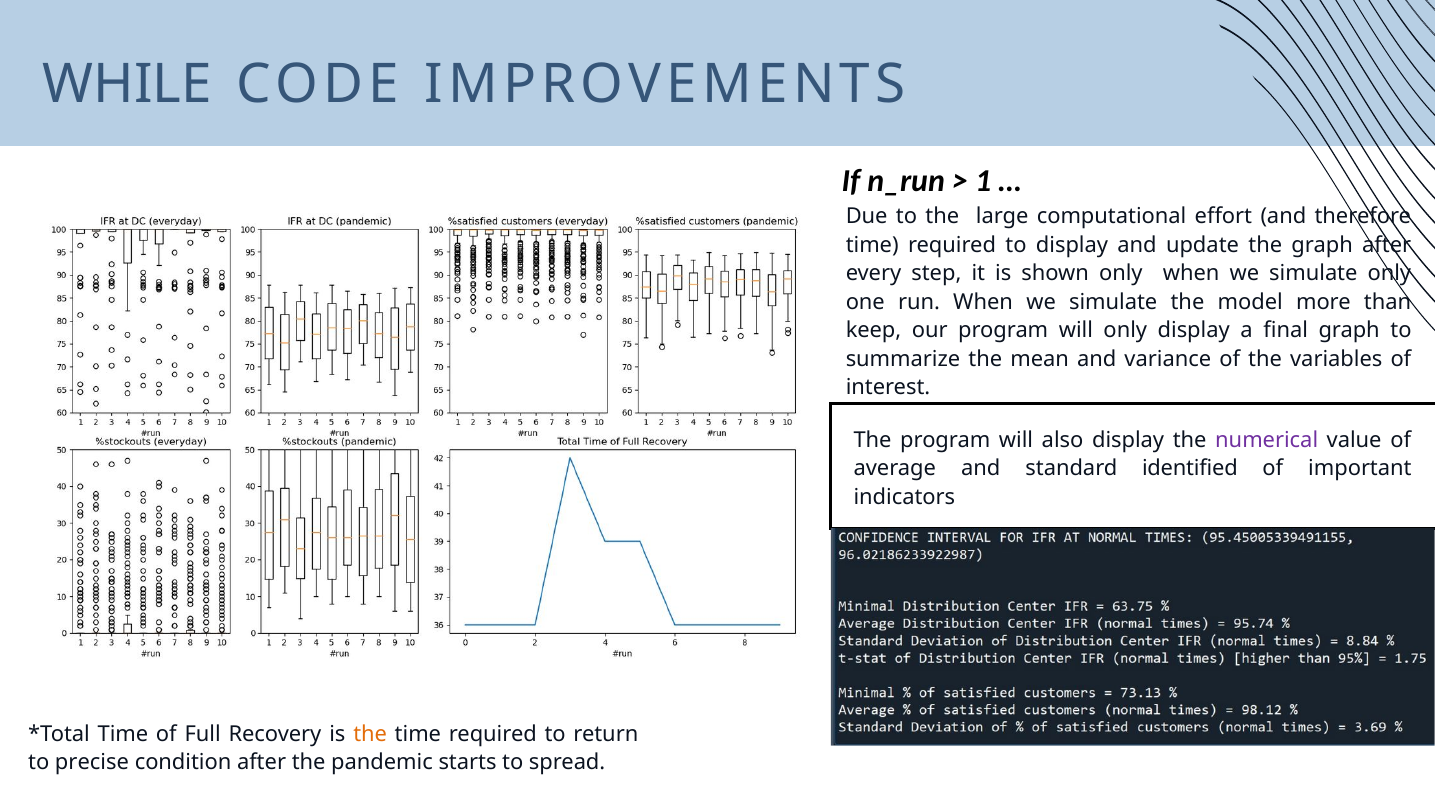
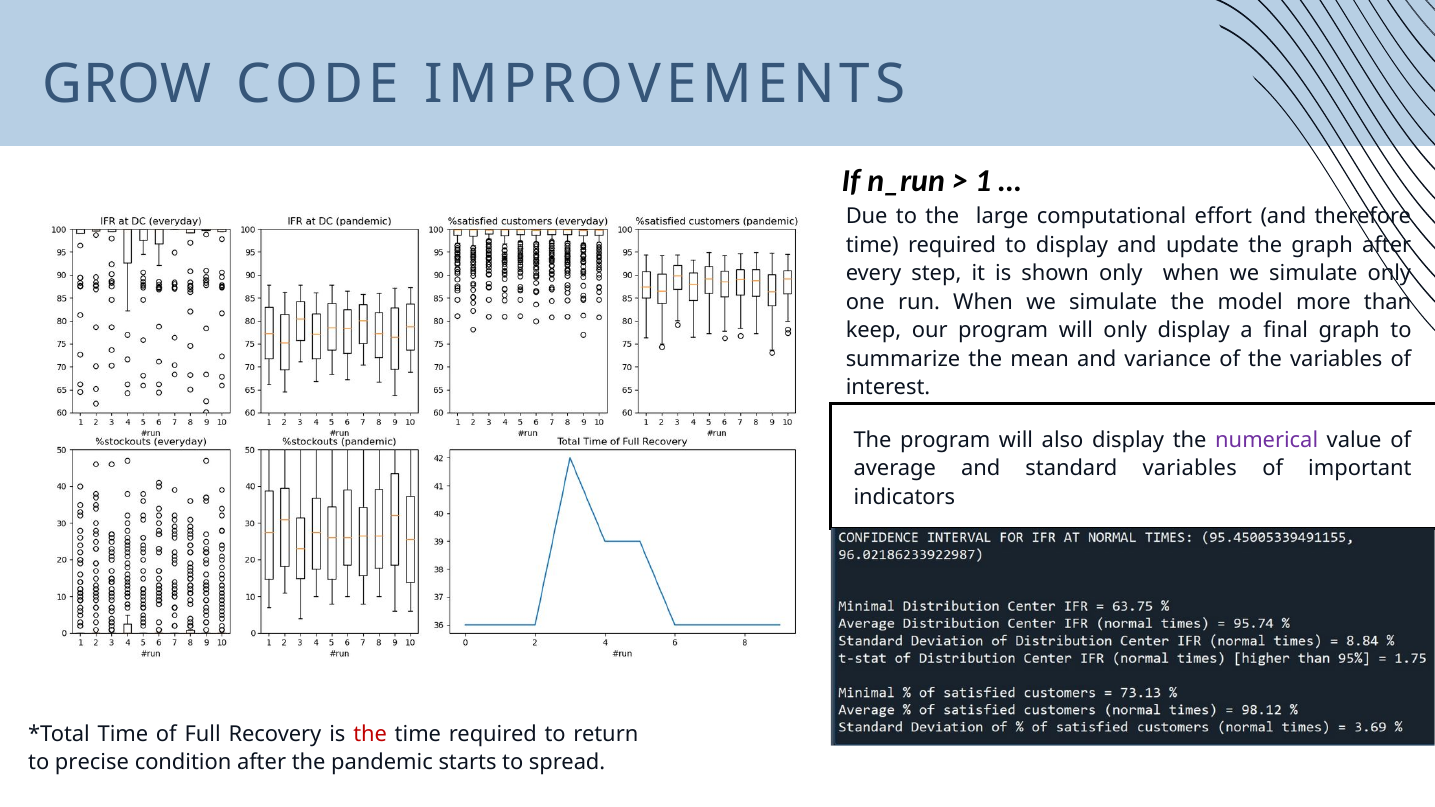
WHILE: WHILE -> GROW (127, 84)
standard identified: identified -> variables (1190, 468)
the colour: orange -> red (370, 734)
